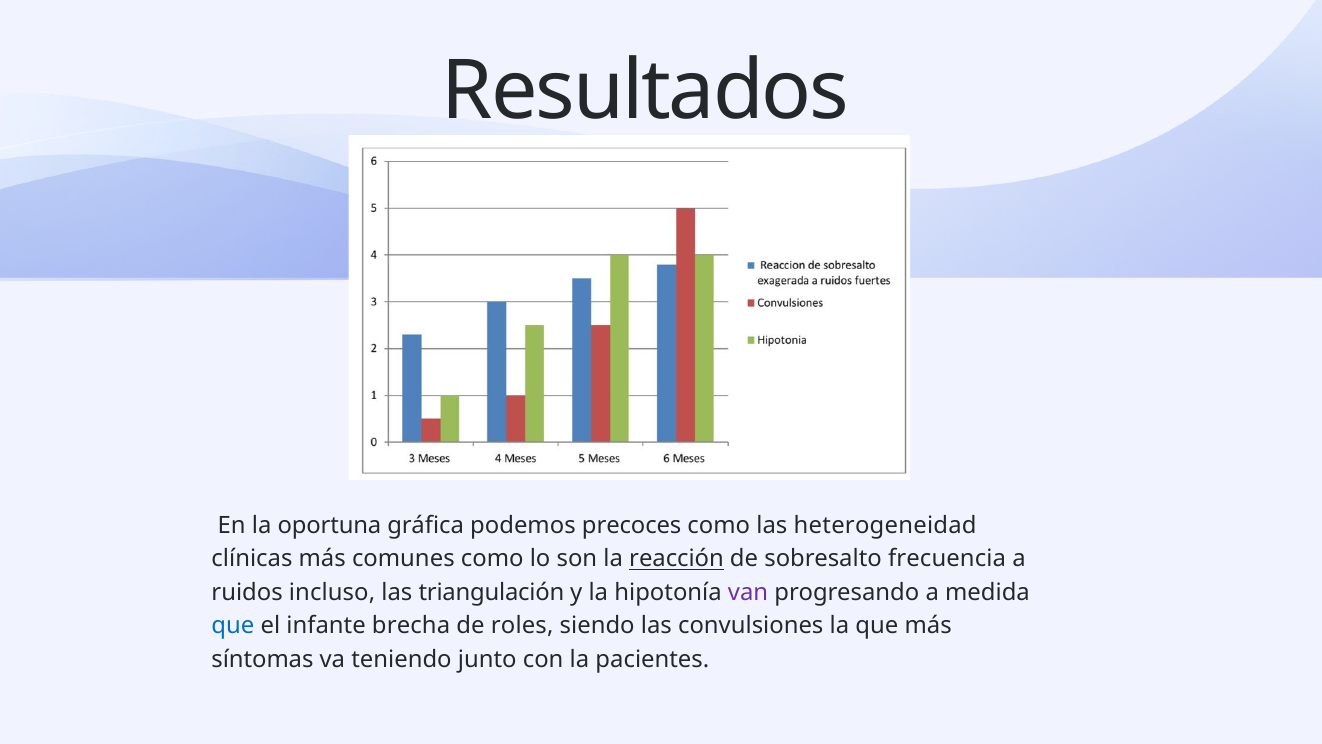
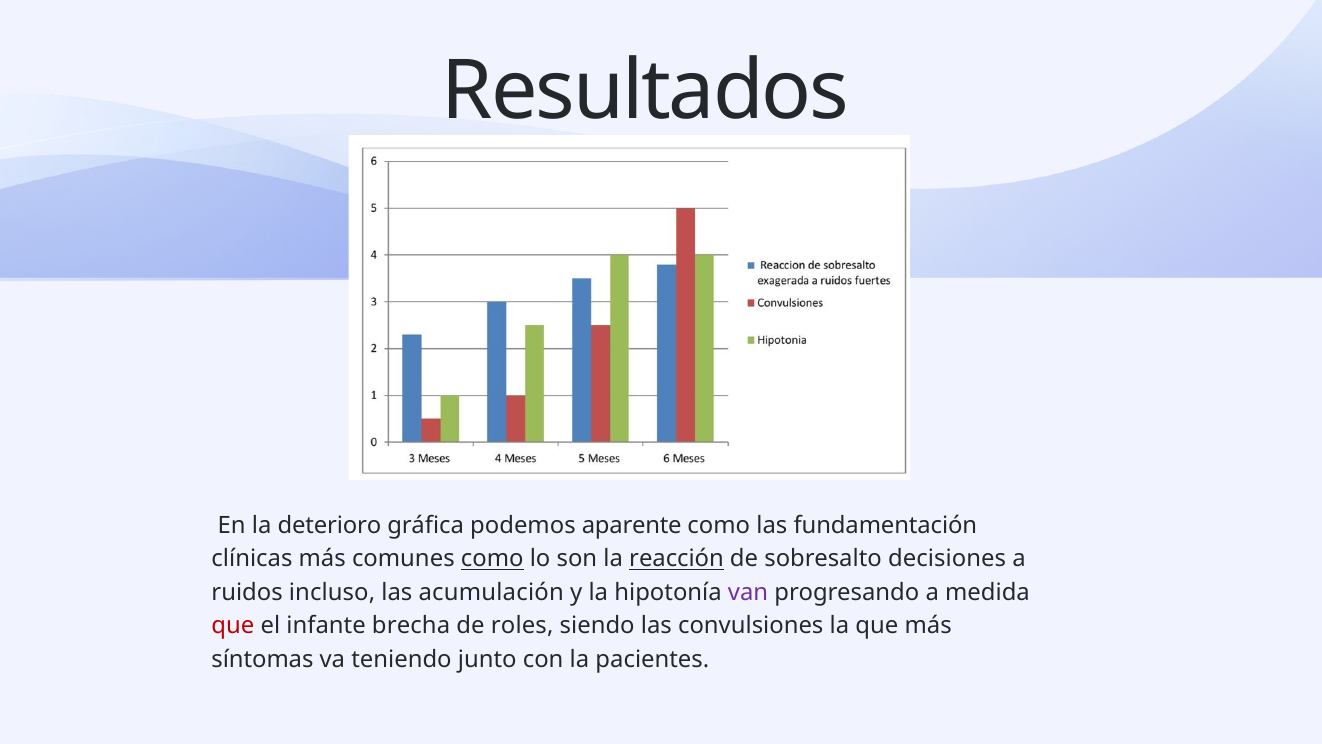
oportuna: oportuna -> deterioro (329, 525)
precoces: precoces -> aparente (632, 525)
heterogeneidad: heterogeneidad -> fundamentación (885, 525)
como underline: none -> present (492, 559)
frecuencia: frecuencia -> decisiones (947, 559)
triangulación: triangulación -> acumulación (491, 592)
que colour: blue -> red (233, 626)
